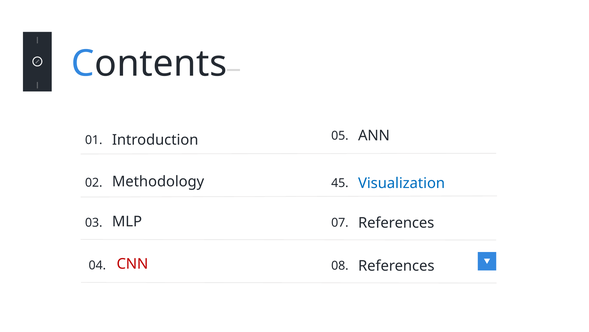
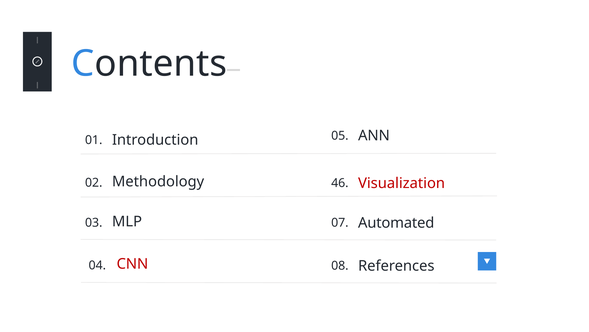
Visualization colour: blue -> red (402, 183)
45: 45 -> 46 (340, 183)
07 References: References -> Automated (396, 222)
